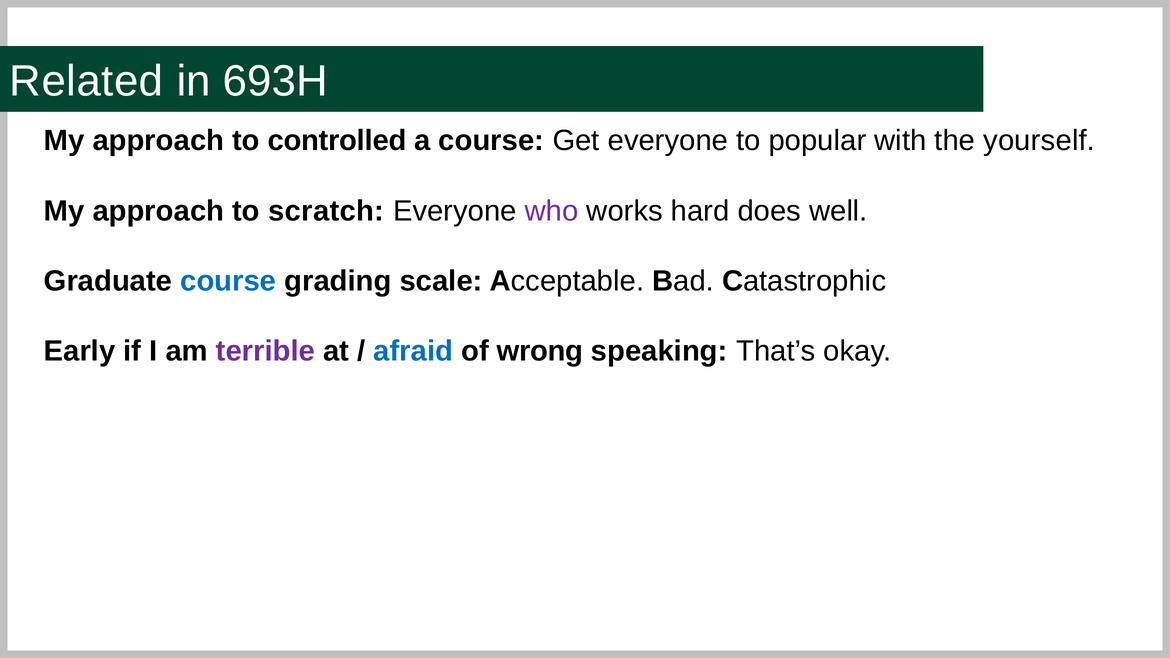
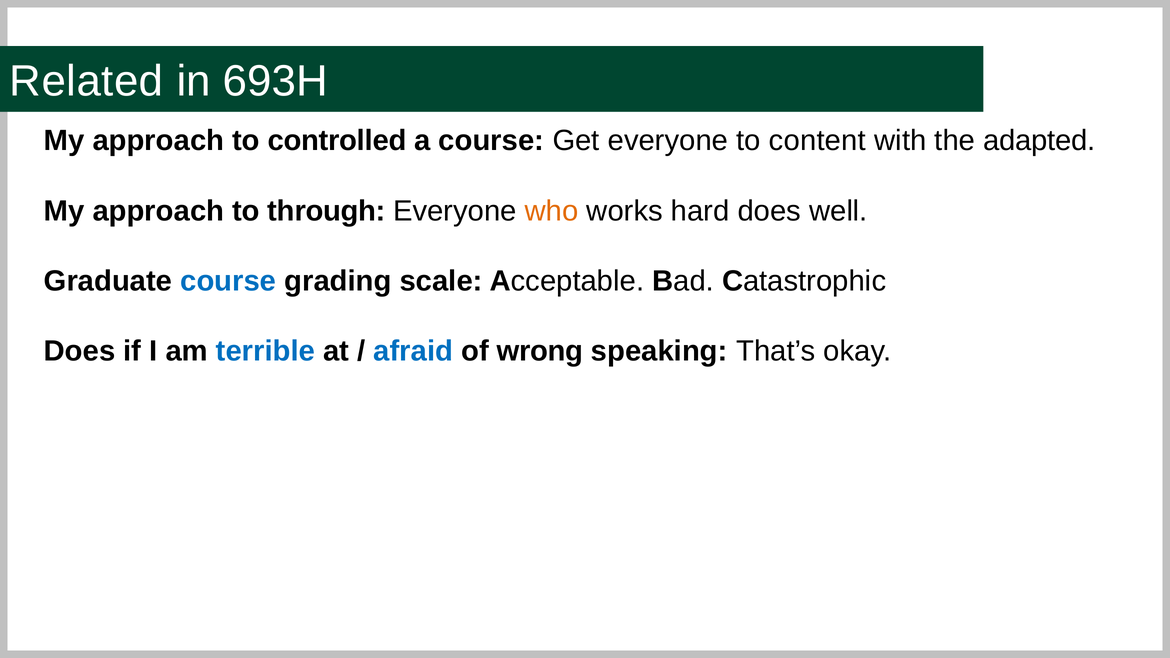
popular: popular -> content (817, 141)
yourself: yourself -> adapted (1039, 141)
scratch: scratch -> through (327, 211)
who colour: purple -> orange (552, 211)
Early: Early -> Does (80, 351)
terrible colour: purple -> blue (265, 351)
